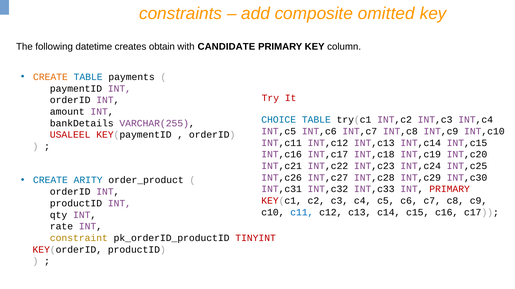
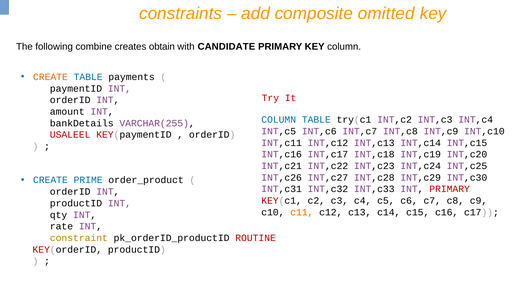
datetime: datetime -> combine (94, 47)
CHOICE: CHOICE -> COLUMN (279, 120)
ARITY: ARITY -> PRIME (88, 181)
c11 colour: blue -> orange (302, 213)
TINYINT: TINYINT -> ROUTINE (256, 239)
